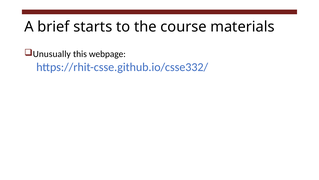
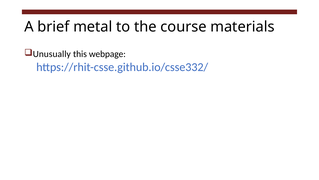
starts: starts -> metal (93, 27)
